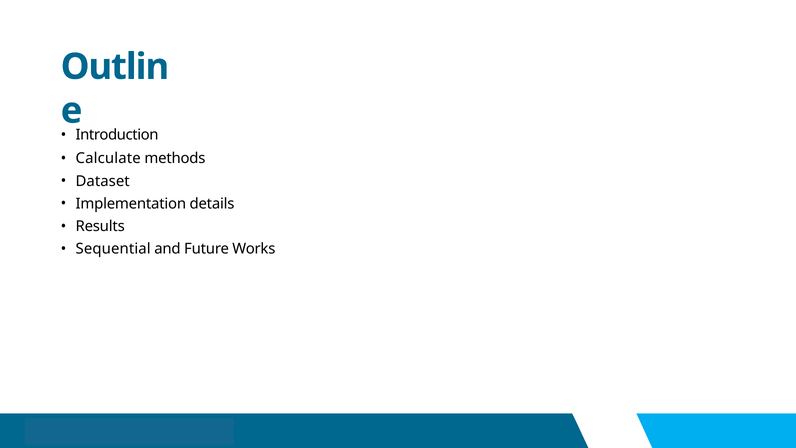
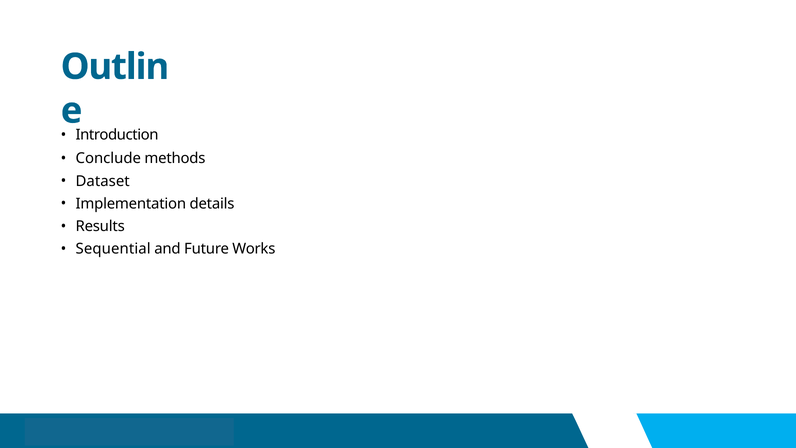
Calculate: Calculate -> Conclude (108, 158)
